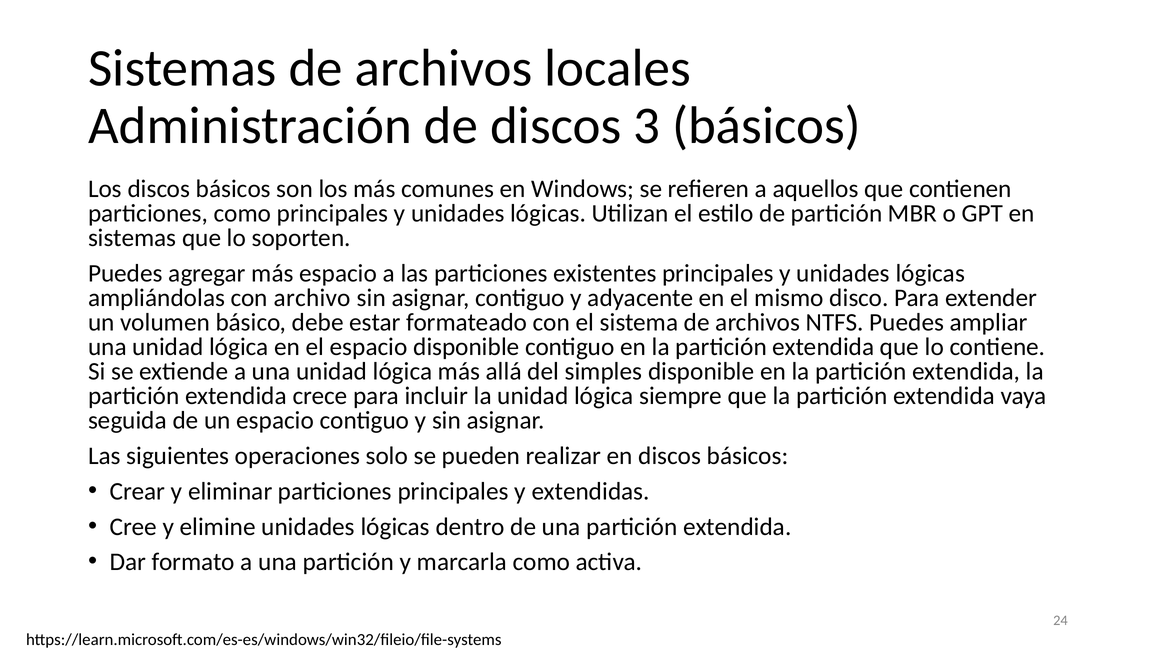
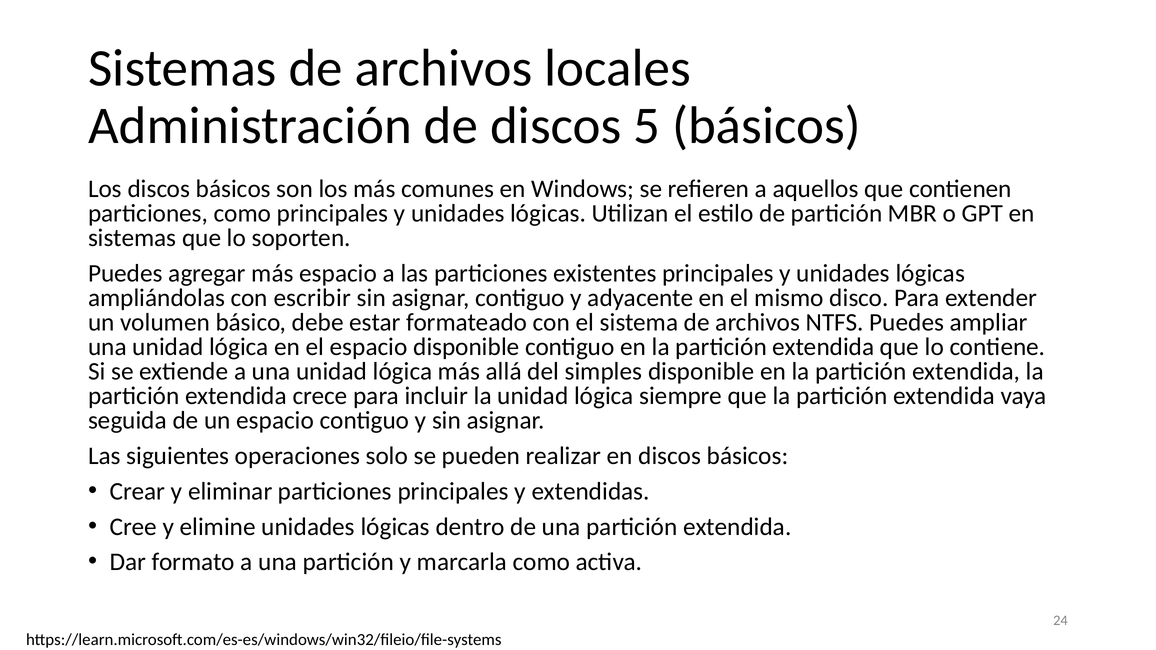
3: 3 -> 5 (647, 126)
archivo: archivo -> escribir (312, 298)
